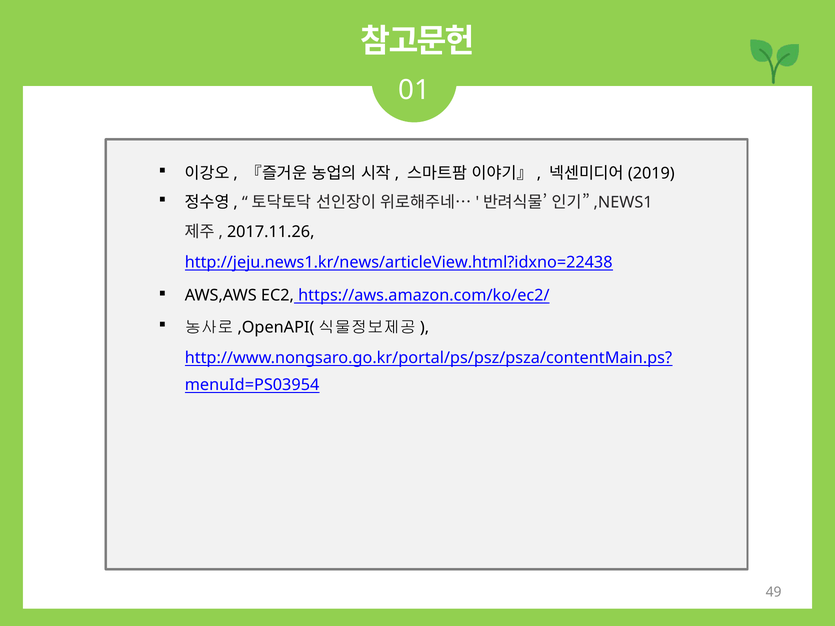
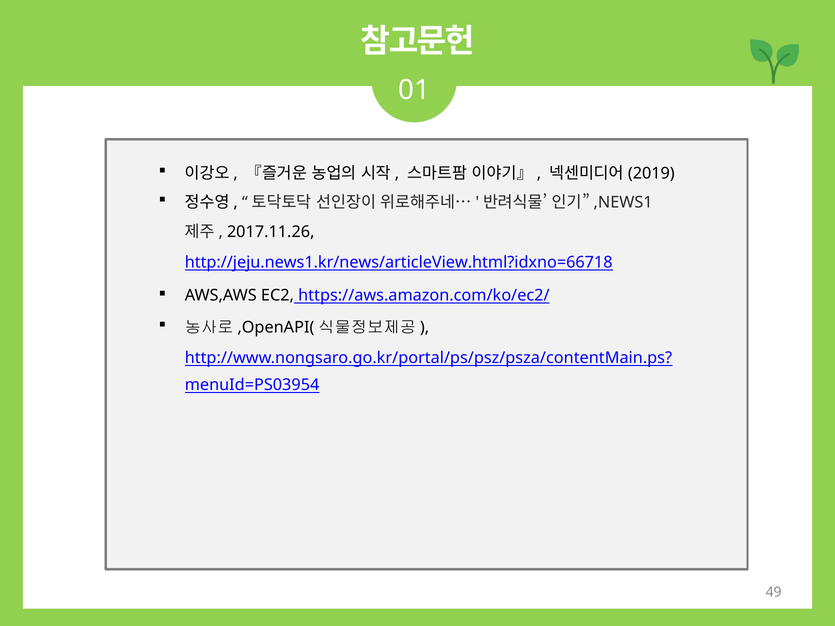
http://jeju.news1.kr/news/articleView.html?idxno=22438: http://jeju.news1.kr/news/articleView.html?idxno=22438 -> http://jeju.news1.kr/news/articleView.html?idxno=66718 (399, 262)
